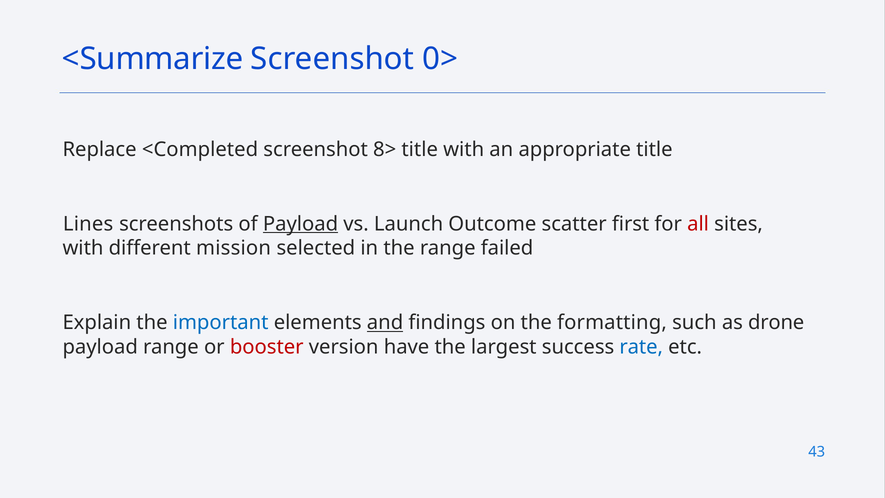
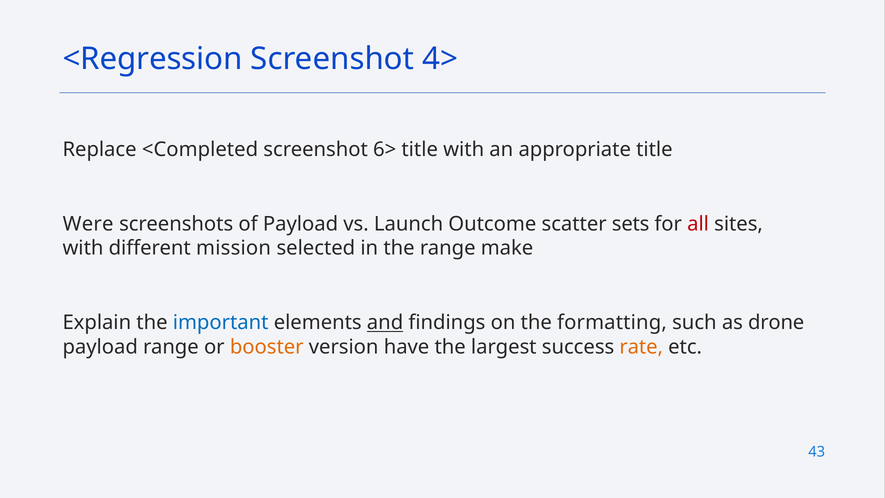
<Summarize: <Summarize -> <Regression (152, 59)
0>: 0> -> 4> (440, 59)
8>: 8> -> 6> (385, 149)
Lines: Lines -> Were (88, 224)
Payload underline: present -> none (301, 224)
first: first -> sets (631, 224)
failed: failed -> make (507, 248)
booster colour: red -> orange (267, 347)
rate colour: blue -> orange (641, 347)
